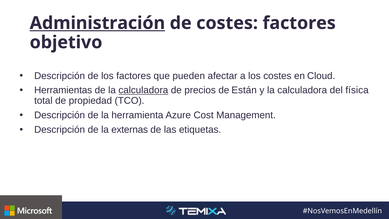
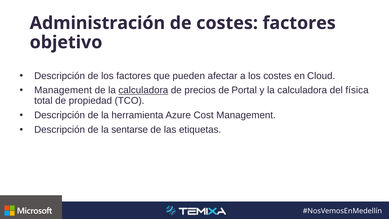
Administración underline: present -> none (97, 23)
Herramientas: Herramientas -> Management (63, 90)
Están: Están -> Portal (244, 90)
externas: externas -> sentarse (130, 130)
